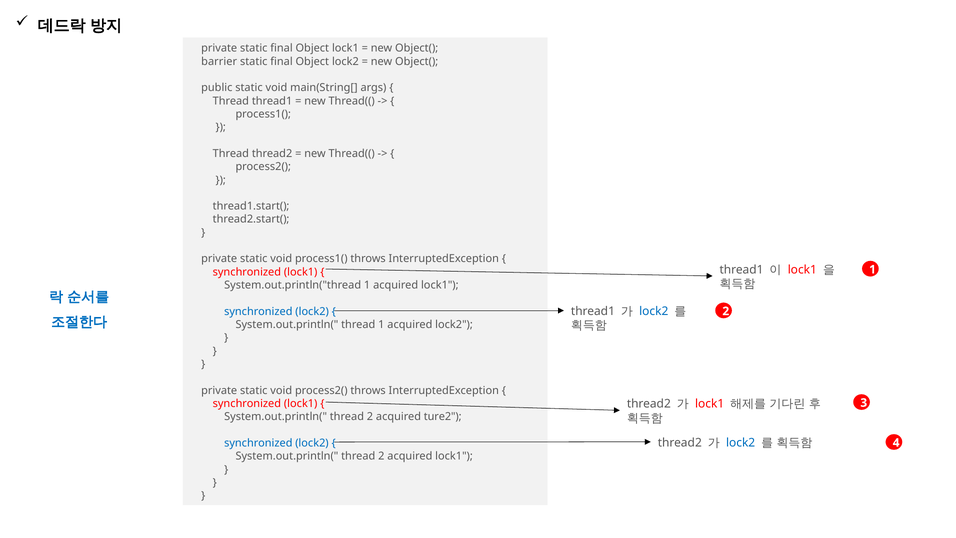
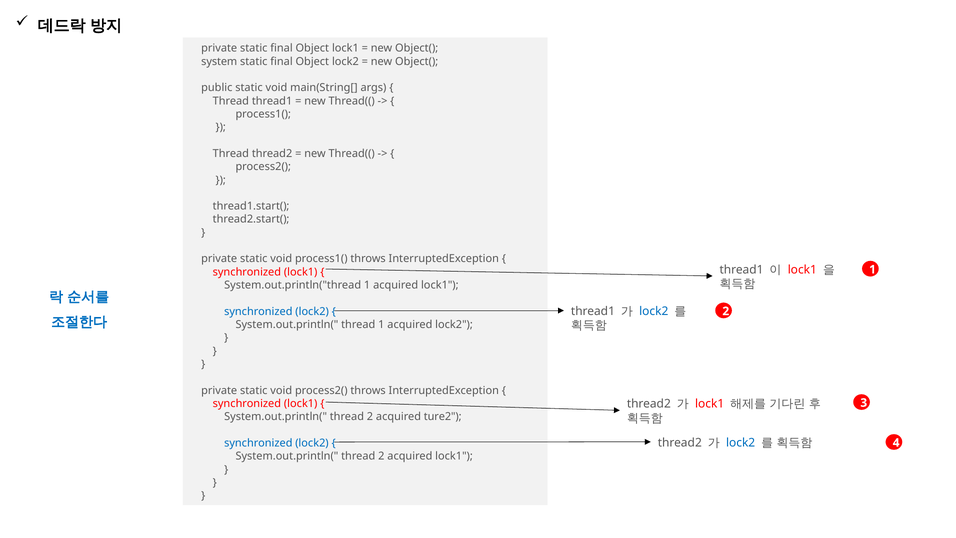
barrier: barrier -> system (219, 61)
